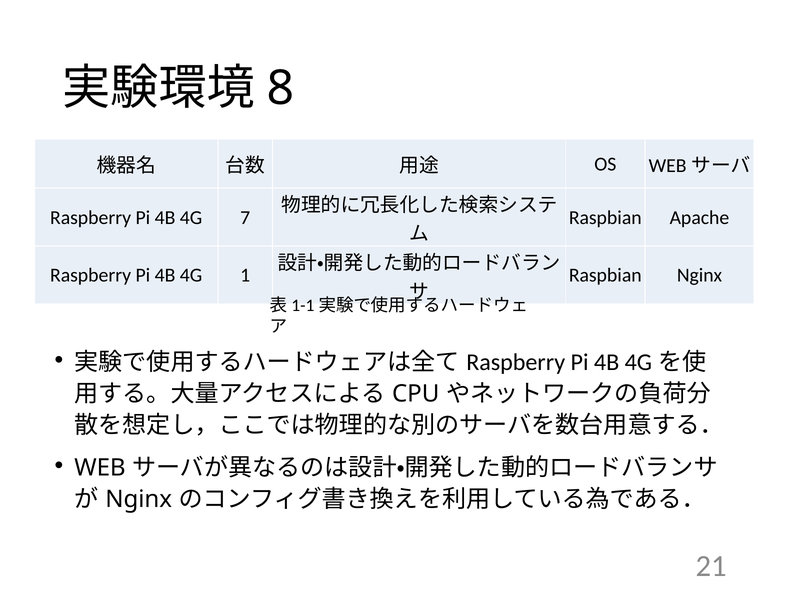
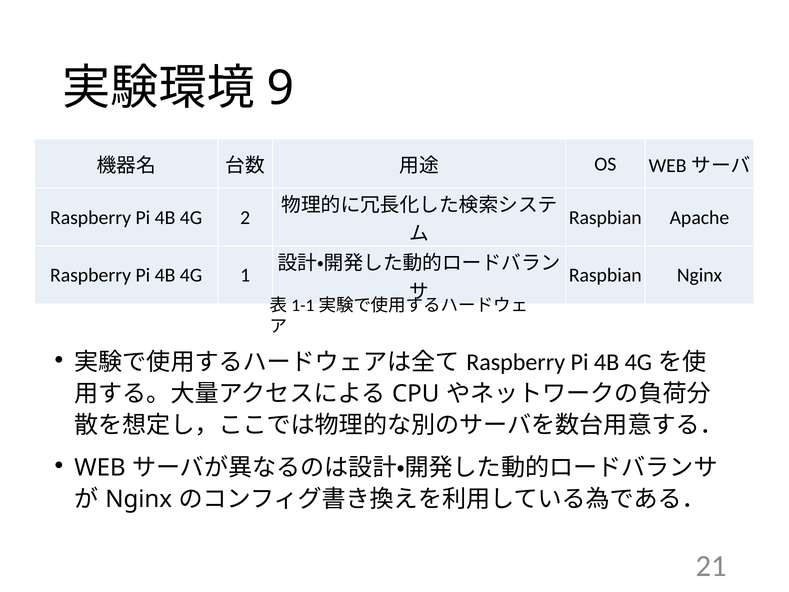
8: 8 -> 9 (281, 88)
7: 7 -> 2 (245, 217)
